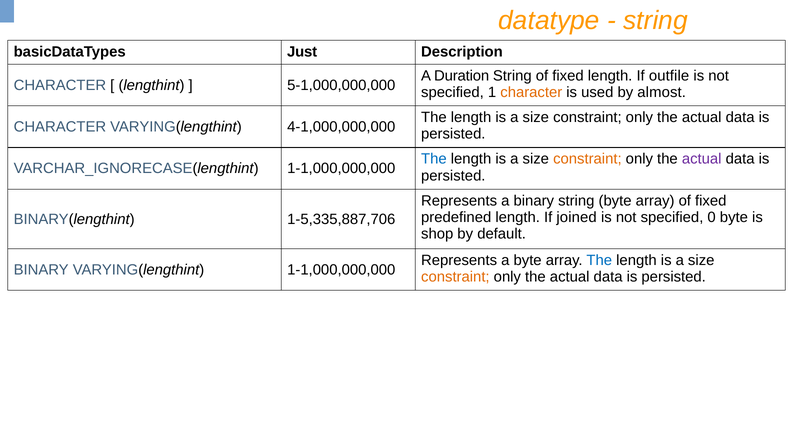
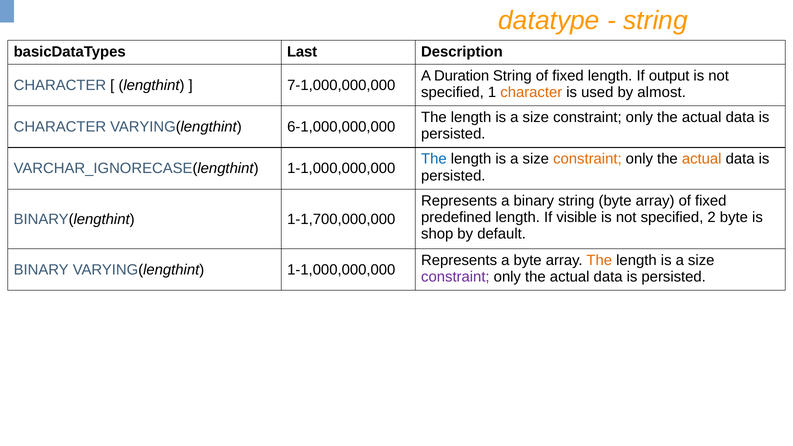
Just: Just -> Last (302, 52)
outfile: outfile -> output (669, 76)
5-1,000,000,000: 5-1,000,000,000 -> 7-1,000,000,000 (341, 85)
4-1,000,000,000: 4-1,000,000,000 -> 6-1,000,000,000 (341, 127)
actual colour: purple -> orange (702, 159)
joined: joined -> visible (577, 217)
0: 0 -> 2 (712, 217)
1-5,335,887,706: 1-5,335,887,706 -> 1-1,700,000,000 (341, 219)
The colour: blue -> orange (599, 260)
constraint colour: orange -> purple (455, 277)
